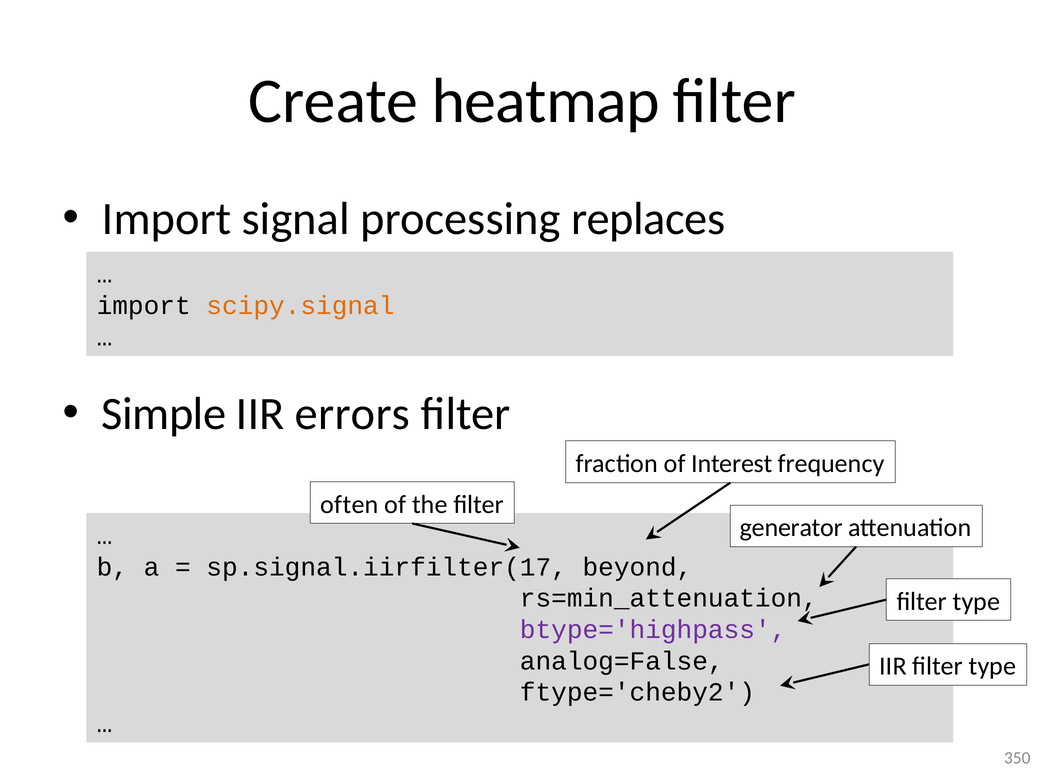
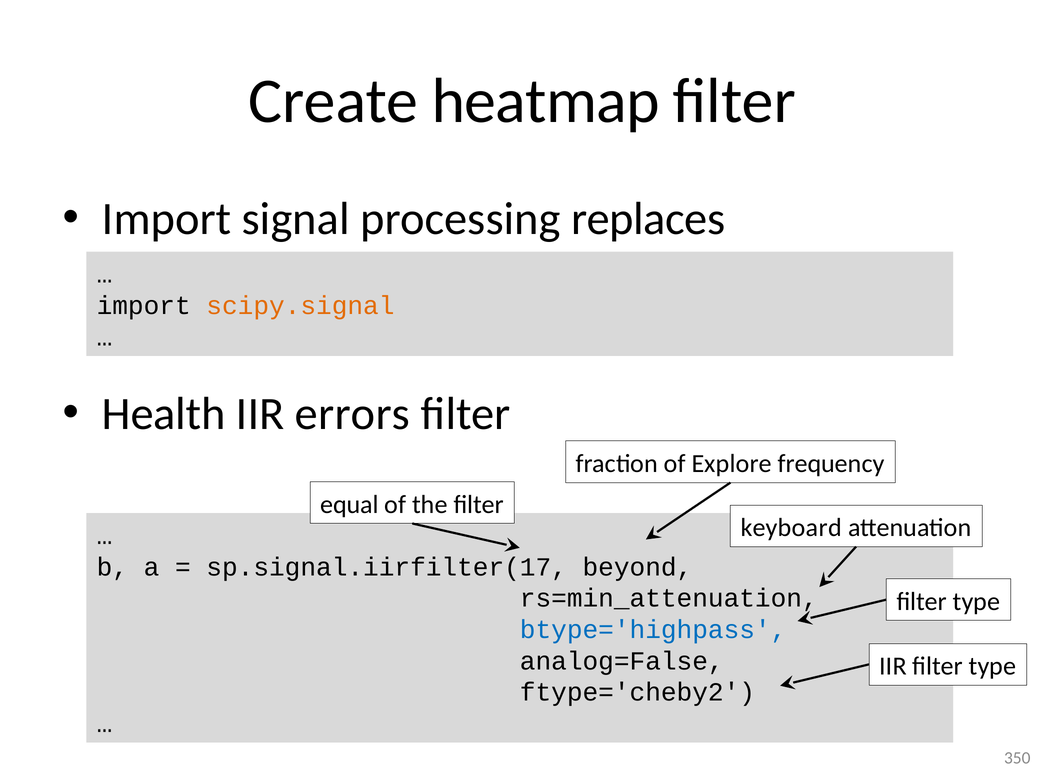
Simple: Simple -> Health (164, 414)
Interest: Interest -> Explore (732, 464)
often: often -> equal (350, 505)
generator: generator -> keyboard (791, 528)
btype='highpass colour: purple -> blue (653, 630)
